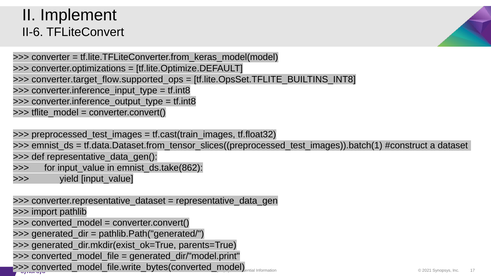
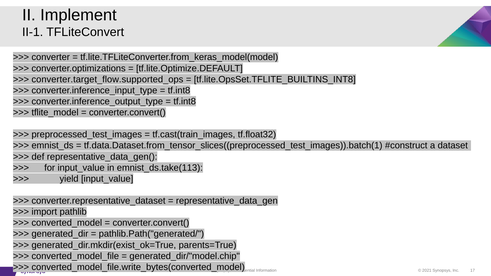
II-6: II-6 -> II-1 (33, 32)
emnist_ds.take(862: emnist_ds.take(862 -> emnist_ds.take(113 (160, 168)
generated_dir/"model.print: generated_dir/"model.print -> generated_dir/"model.chip (185, 256)
